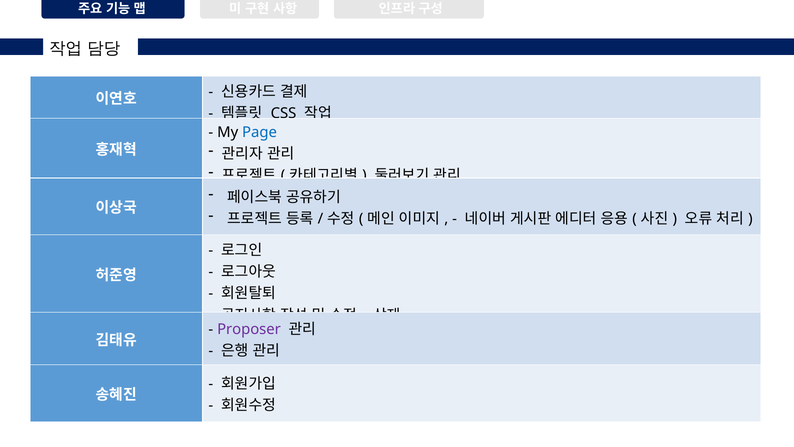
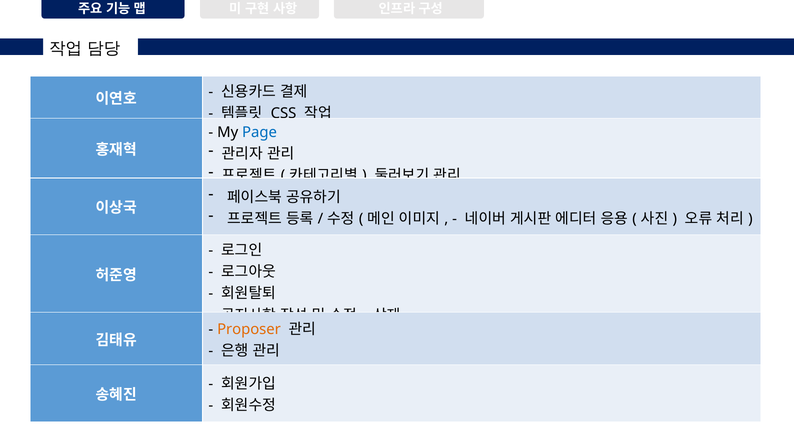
Proposer colour: purple -> orange (249, 329)
